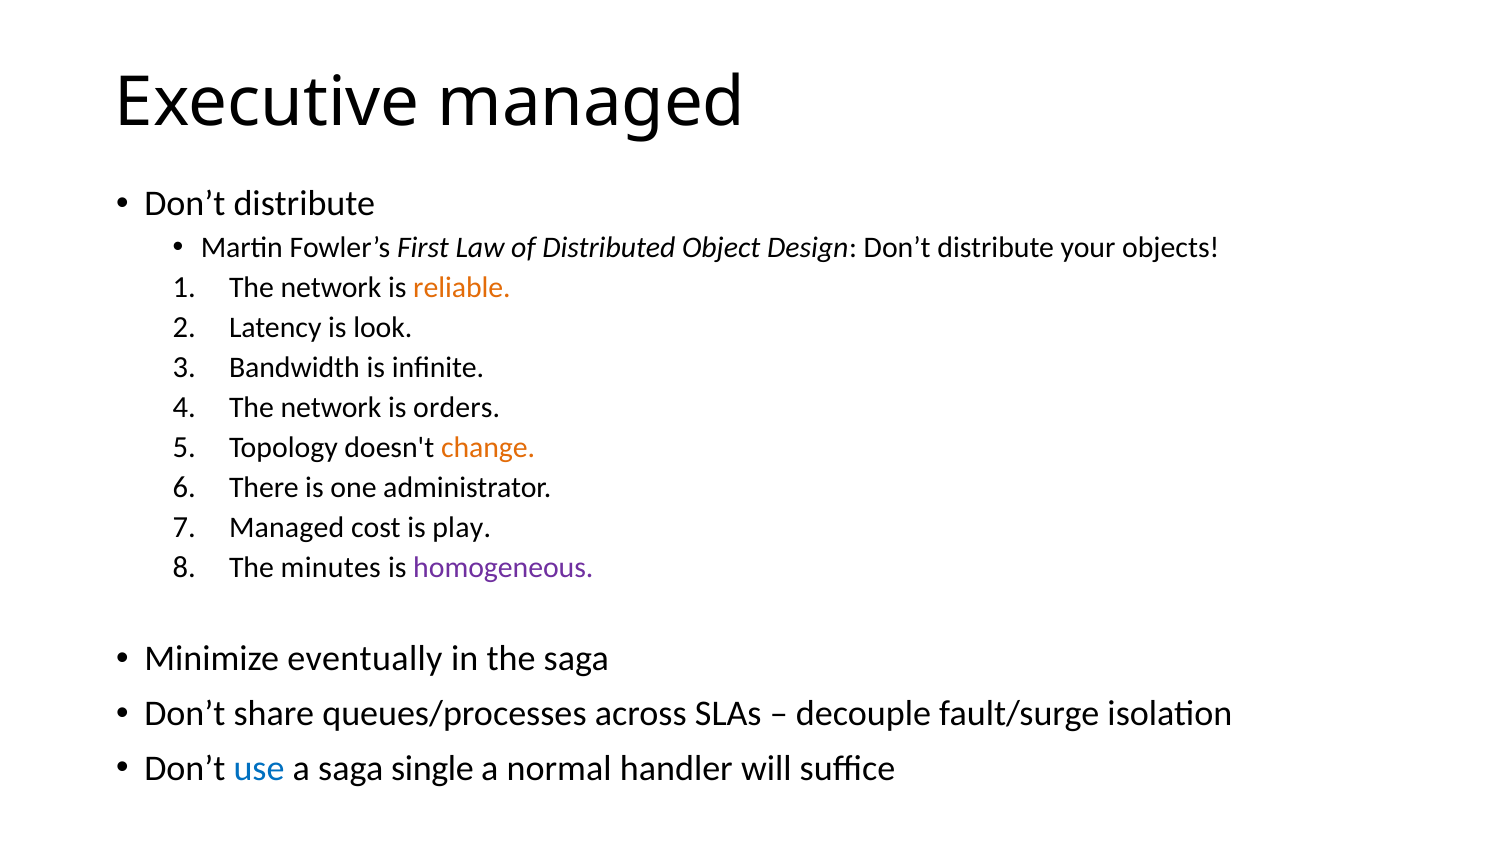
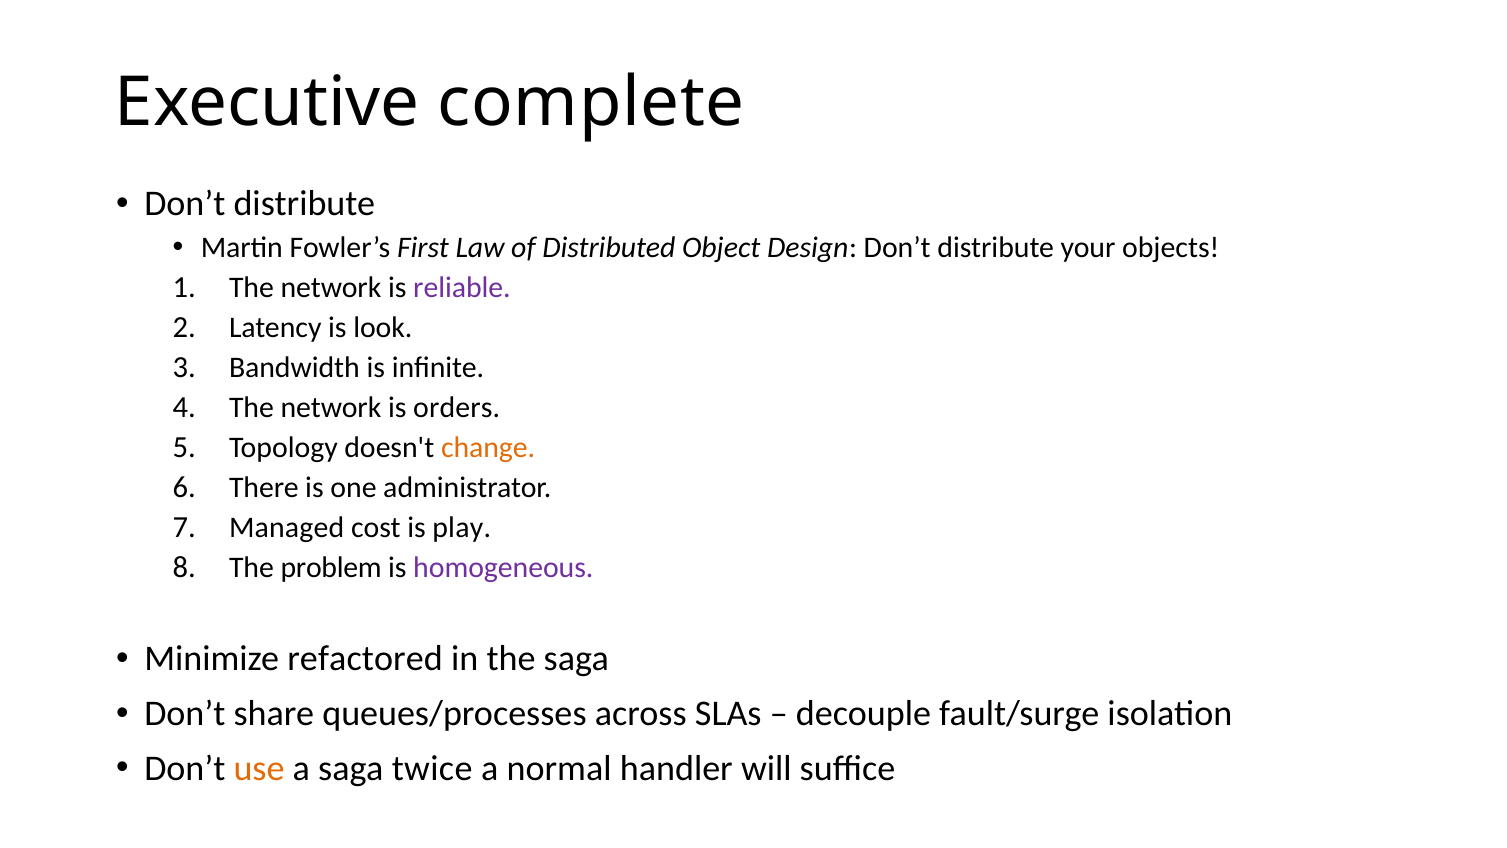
Executive managed: managed -> complete (591, 103)
reliable colour: orange -> purple (462, 287)
minutes: minutes -> problem (331, 567)
eventually: eventually -> refactored (365, 659)
use colour: blue -> orange (259, 768)
single: single -> twice (432, 768)
